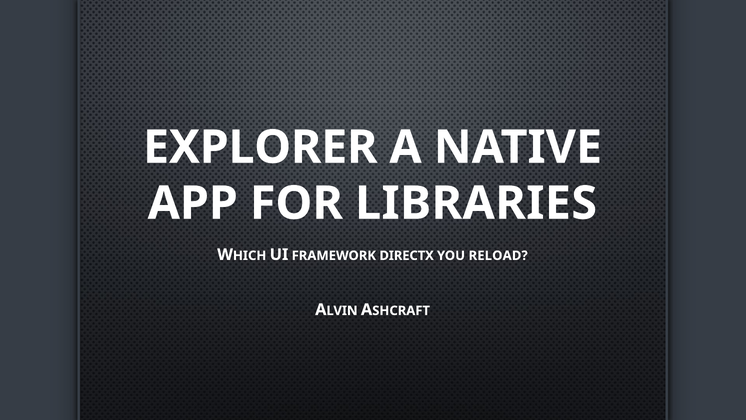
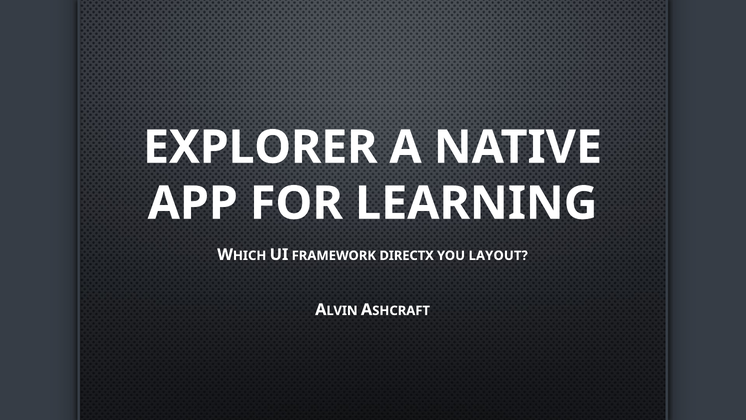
LIBRARIES: LIBRARIES -> LEARNING (476, 203)
RELOAD: RELOAD -> LAYOUT (498, 255)
